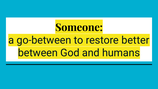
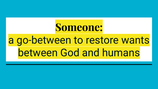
better: better -> wants (135, 40)
